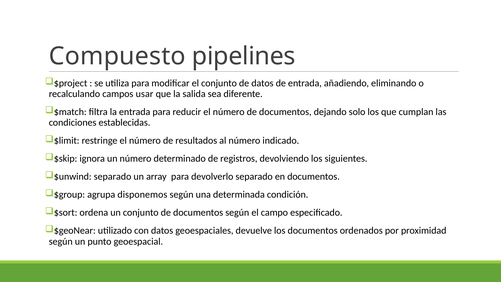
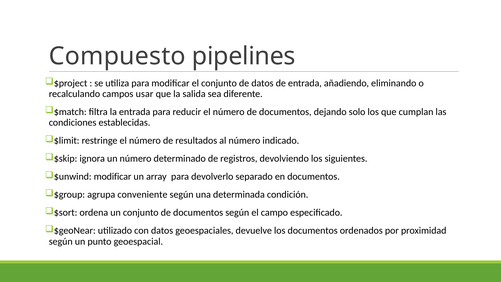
separado: separado -> modificar (113, 177)
disponemos: disponemos -> conveniente (142, 195)
